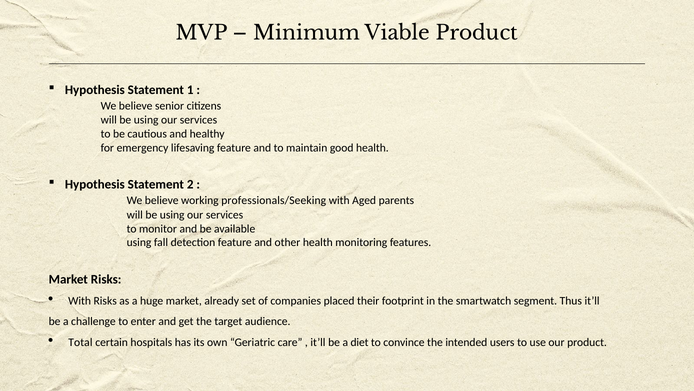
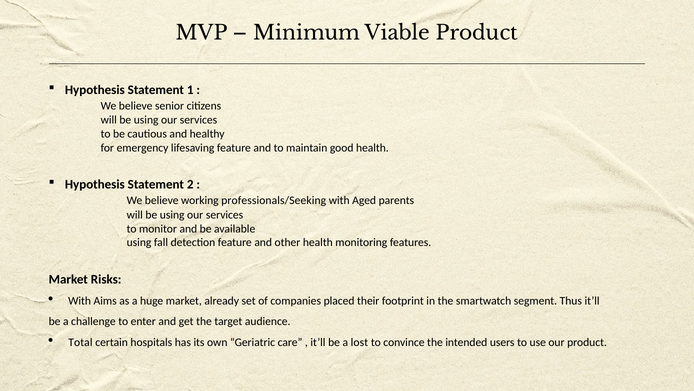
With Risks: Risks -> Aims (105, 300)
diet: diet -> lost (359, 342)
